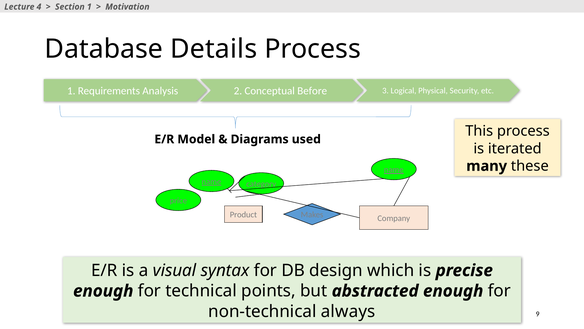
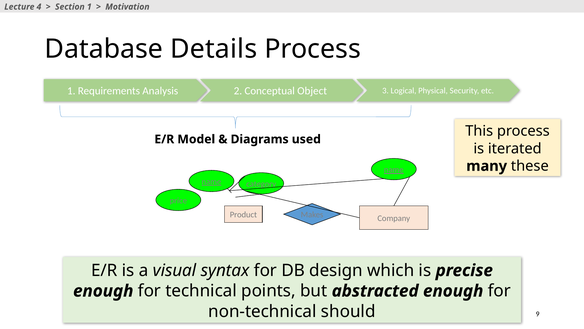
Before: Before -> Object (312, 91)
always: always -> should (348, 311)
